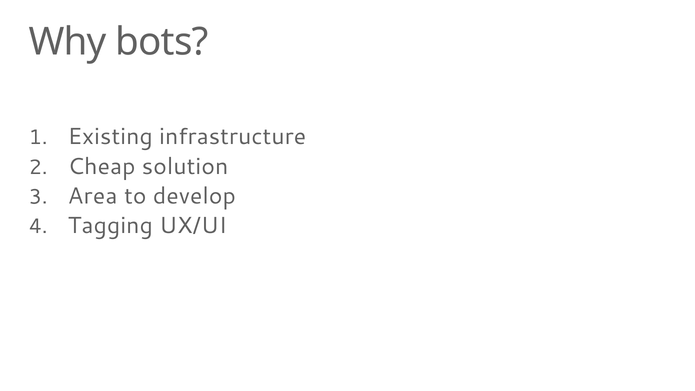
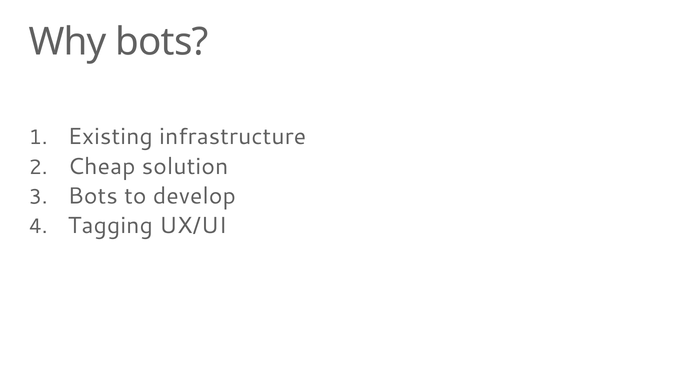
Area: Area -> Bots (93, 196)
